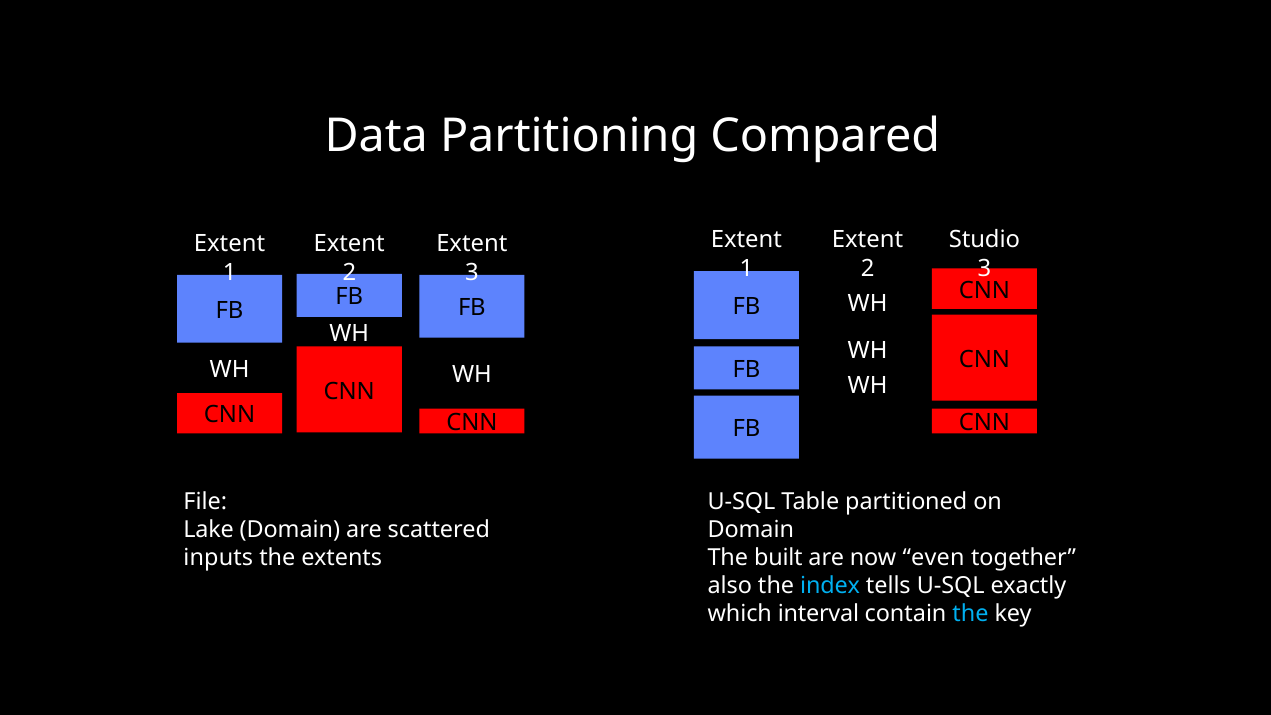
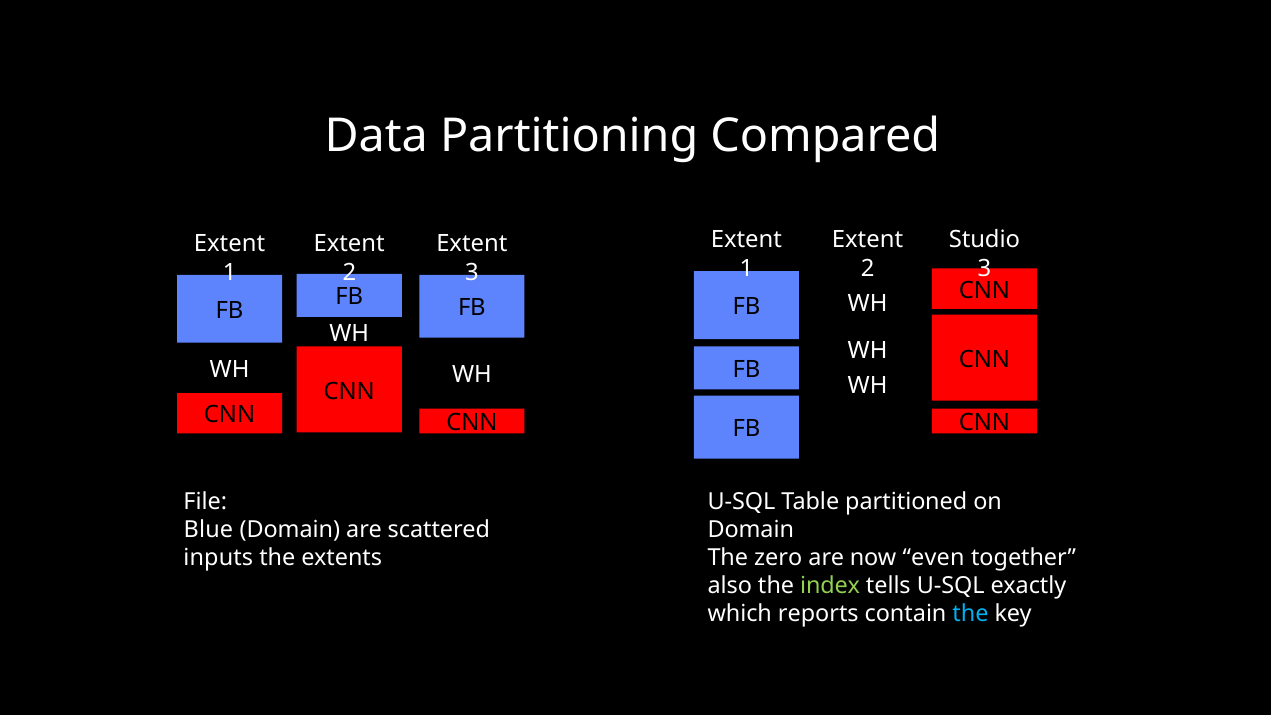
Lake: Lake -> Blue (208, 530)
built: built -> zero (778, 558)
index colour: light blue -> light green (830, 586)
interval: interval -> reports (818, 614)
